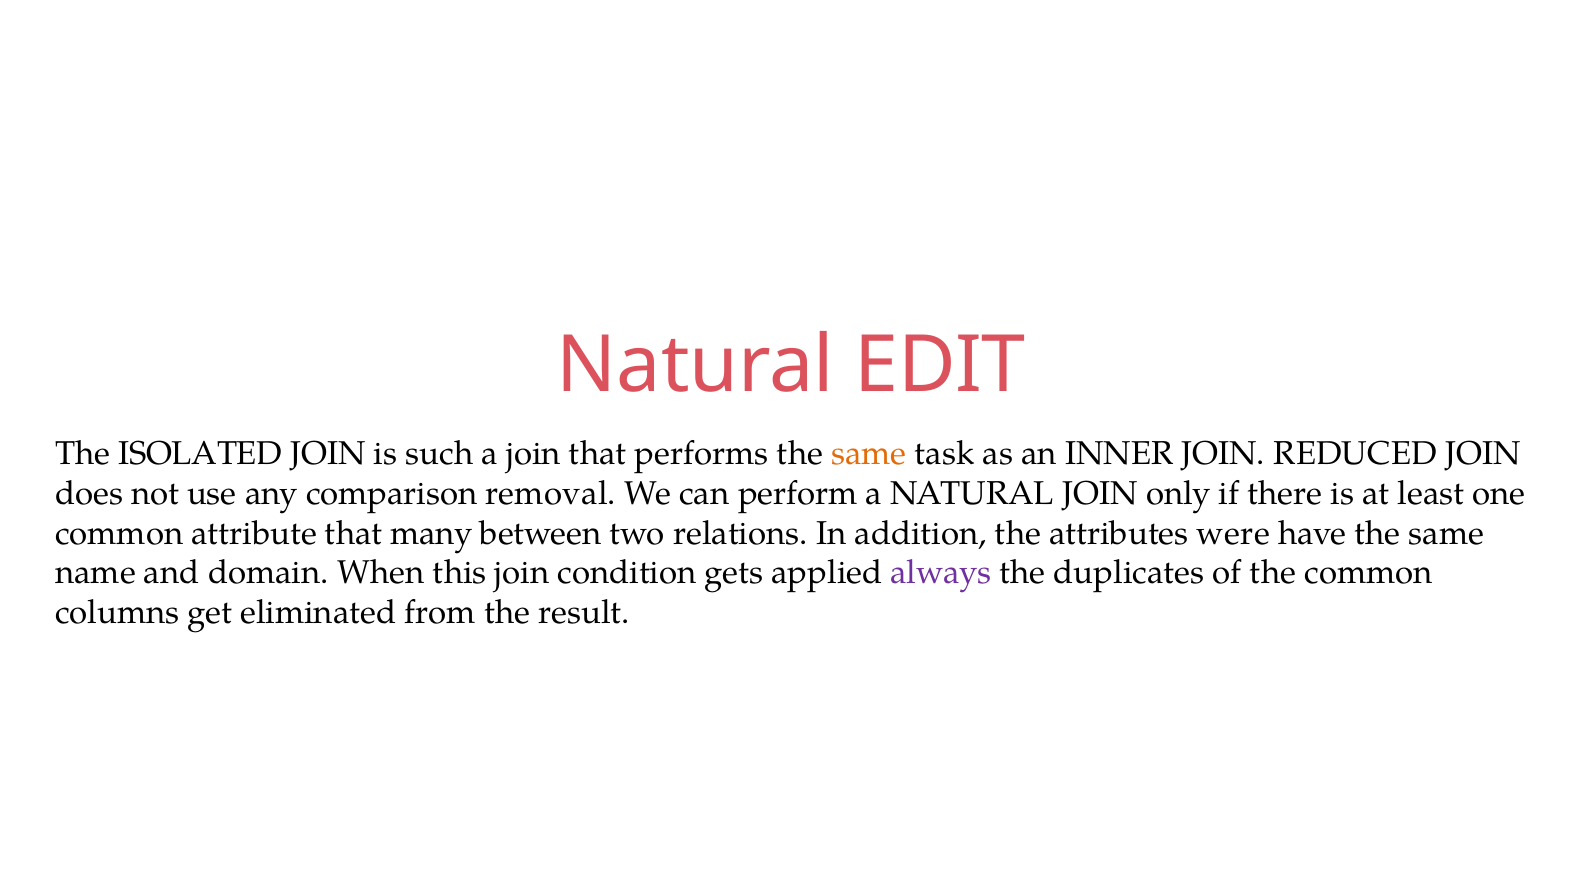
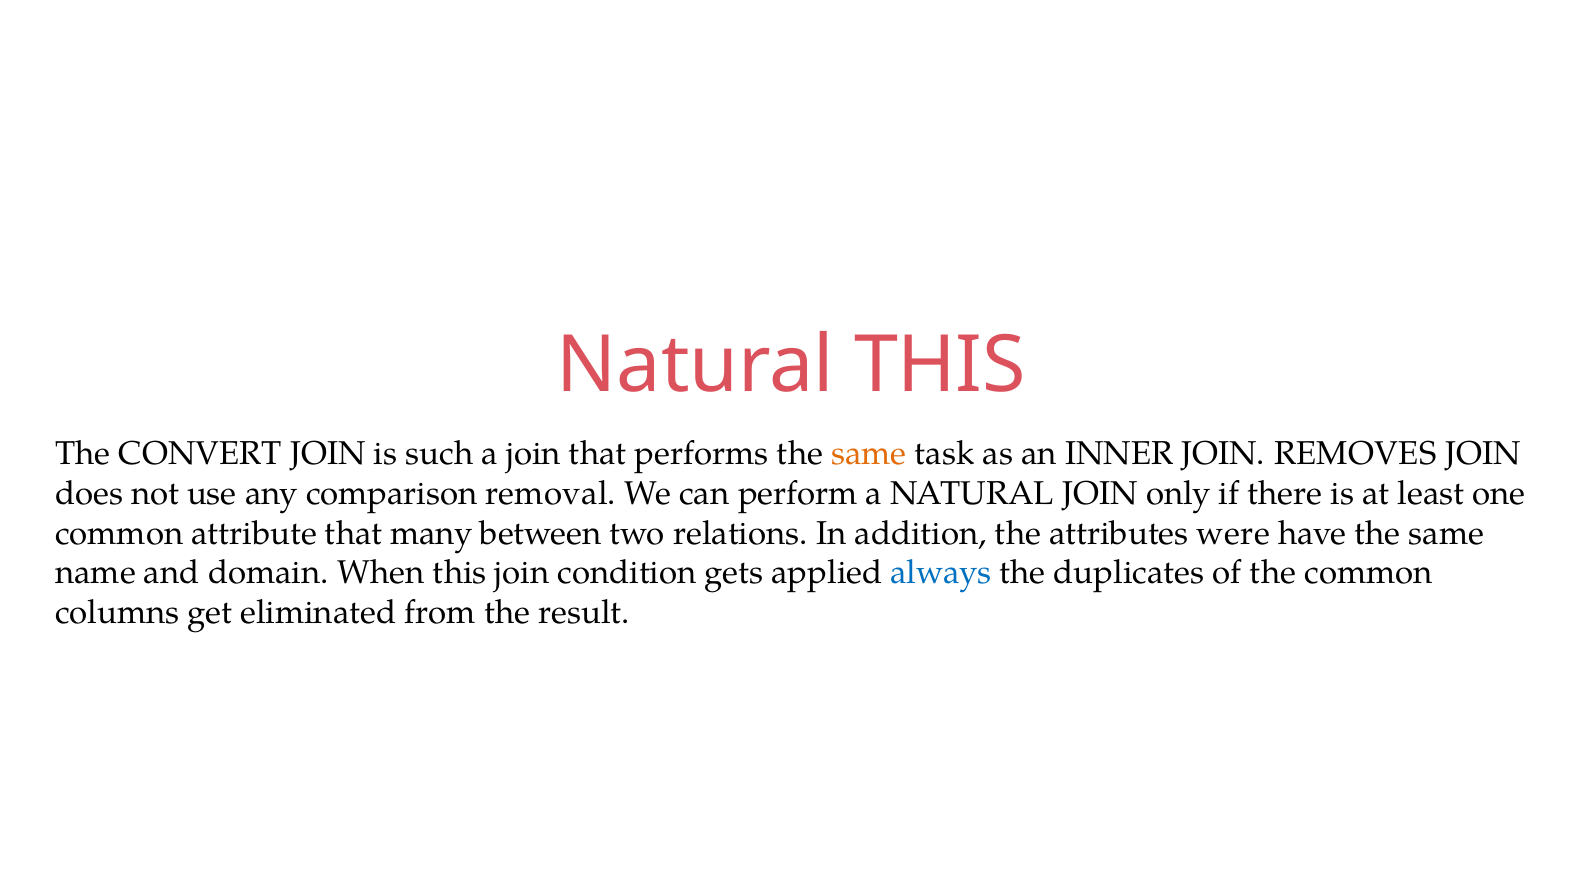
Natural EDIT: EDIT -> THIS (940, 365)
ISOLATED: ISOLATED -> CONVERT (200, 454)
REDUCED: REDUCED -> REMOVES (1355, 454)
always colour: purple -> blue (941, 573)
